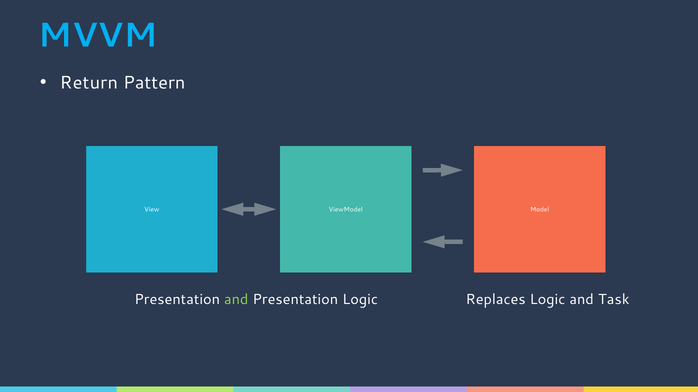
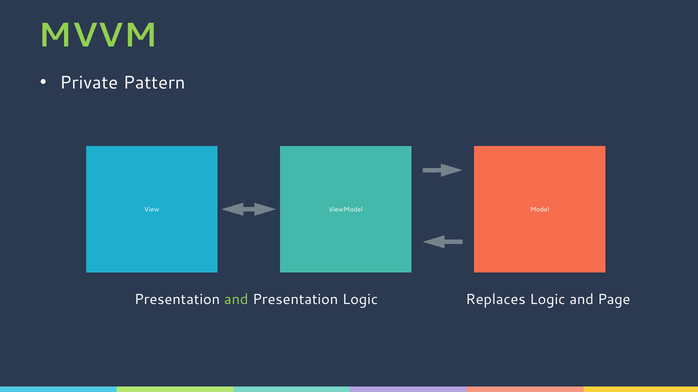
MVVM colour: light blue -> light green (98, 35)
Return: Return -> Private (89, 83)
Task: Task -> Page (614, 300)
